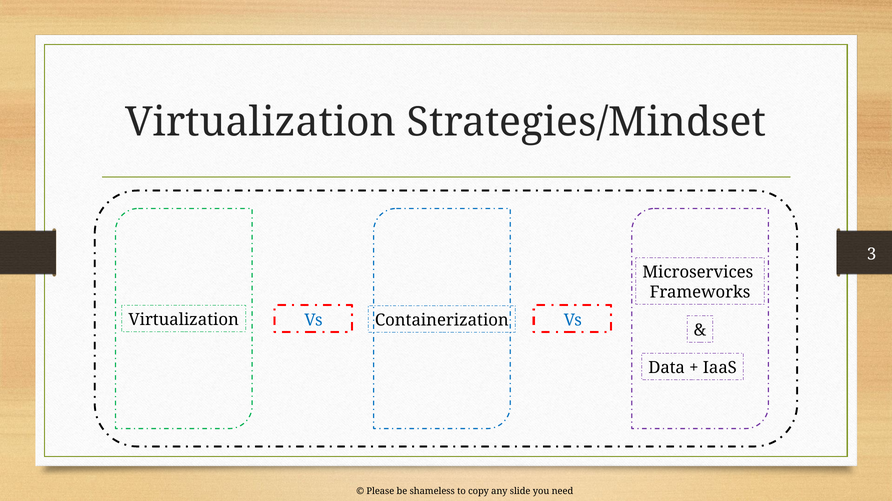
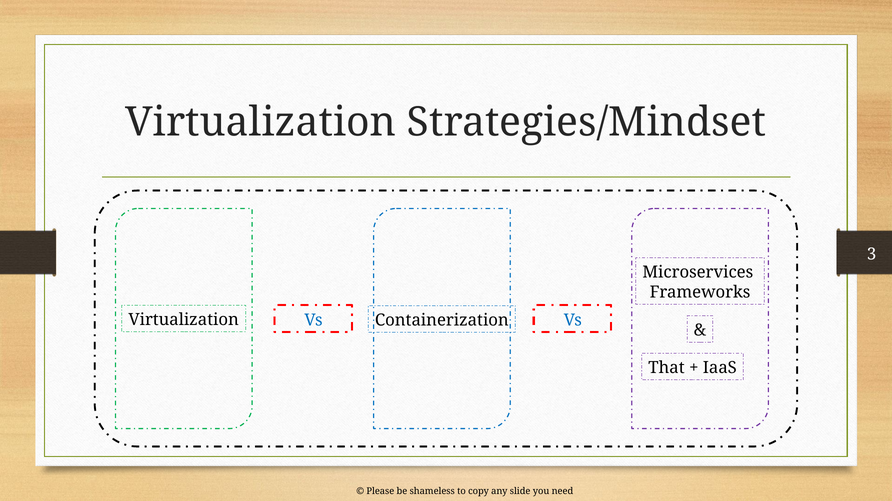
Data: Data -> That (667, 368)
